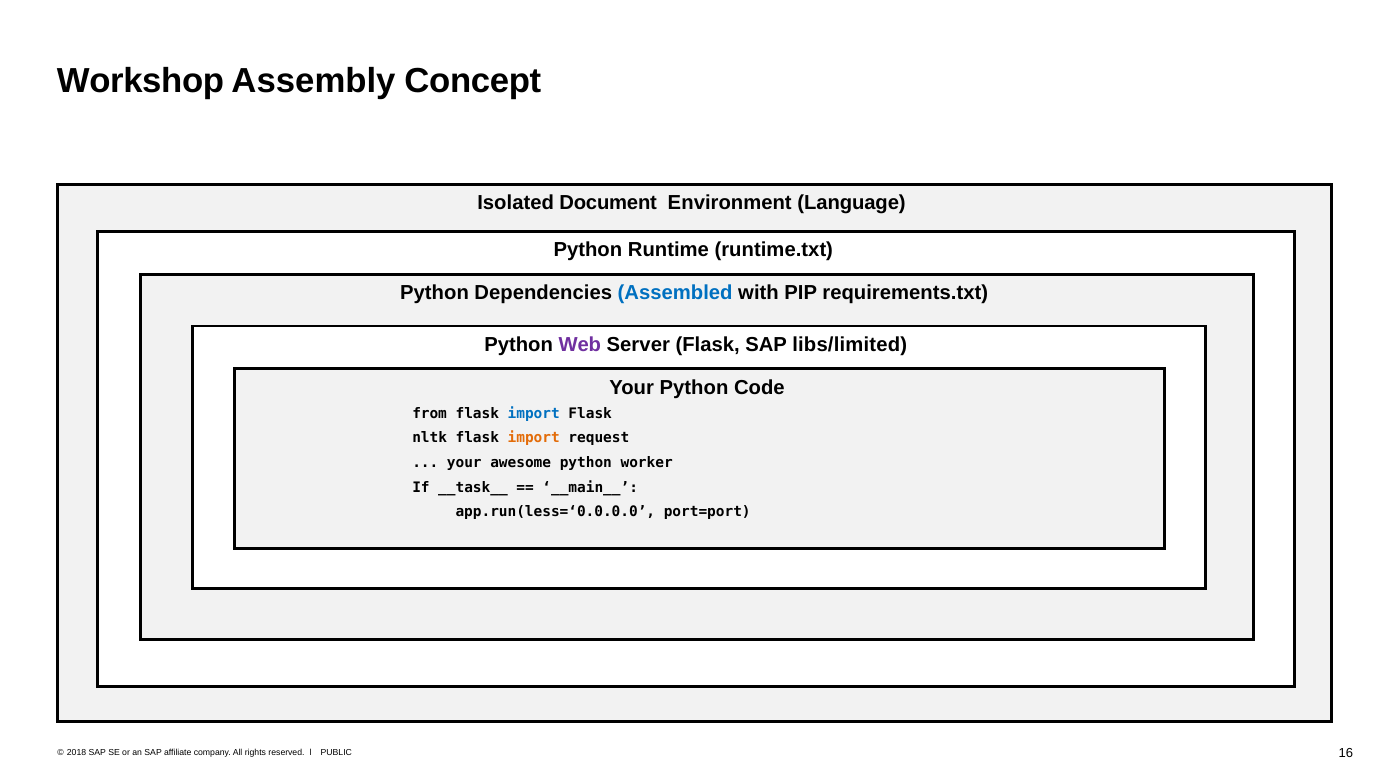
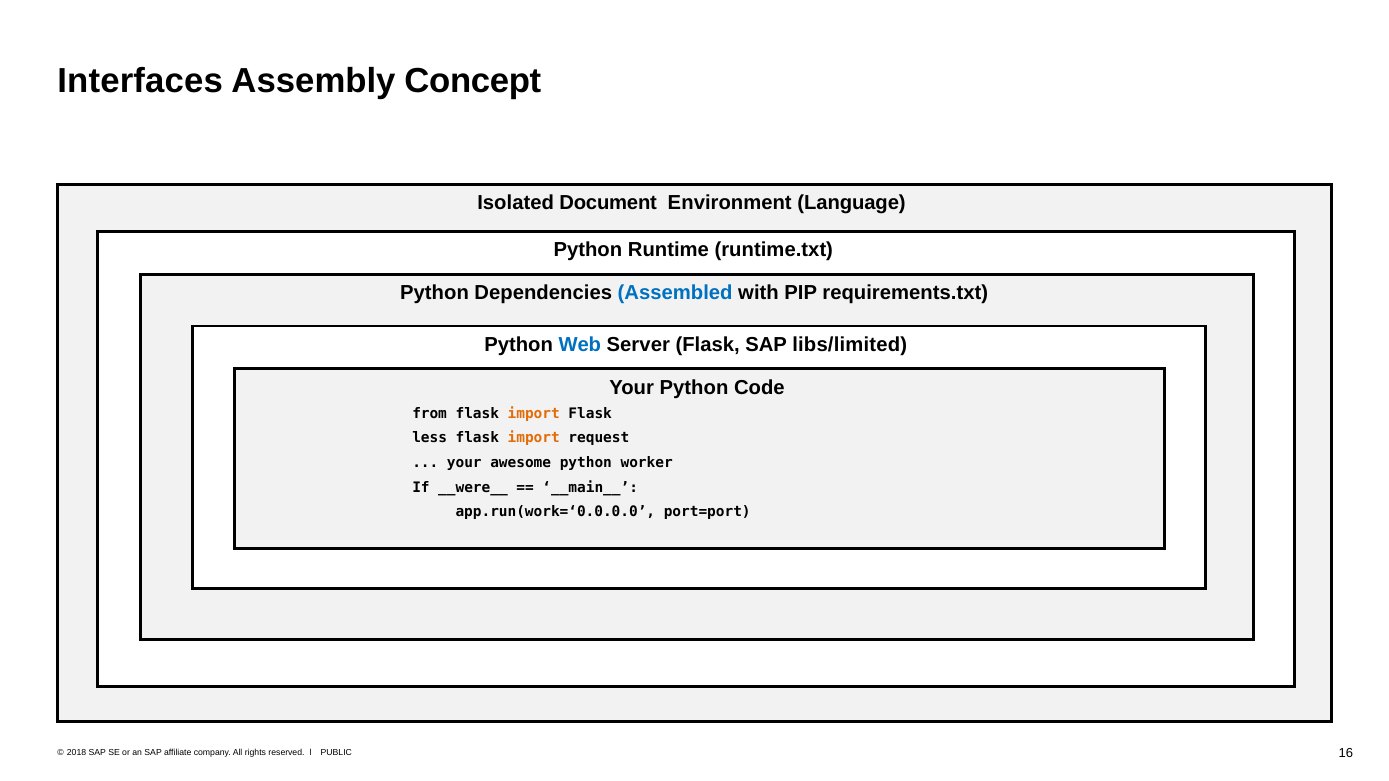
Workshop: Workshop -> Interfaces (140, 81)
Web colour: purple -> blue (580, 345)
import colour: blue -> orange (534, 414)
nltk: nltk -> less (430, 438)
__task__: __task__ -> __were__ (473, 487)
app.run(less=‘0.0.0.0: app.run(less=‘0.0.0.0 -> app.run(work=‘0.0.0.0 (555, 512)
